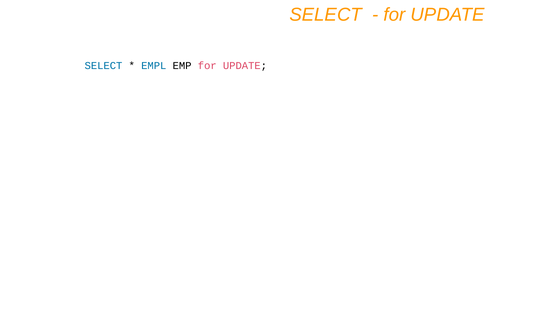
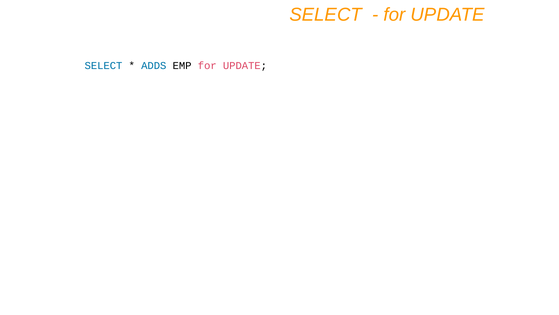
EMPL: EMPL -> ADDS (154, 66)
